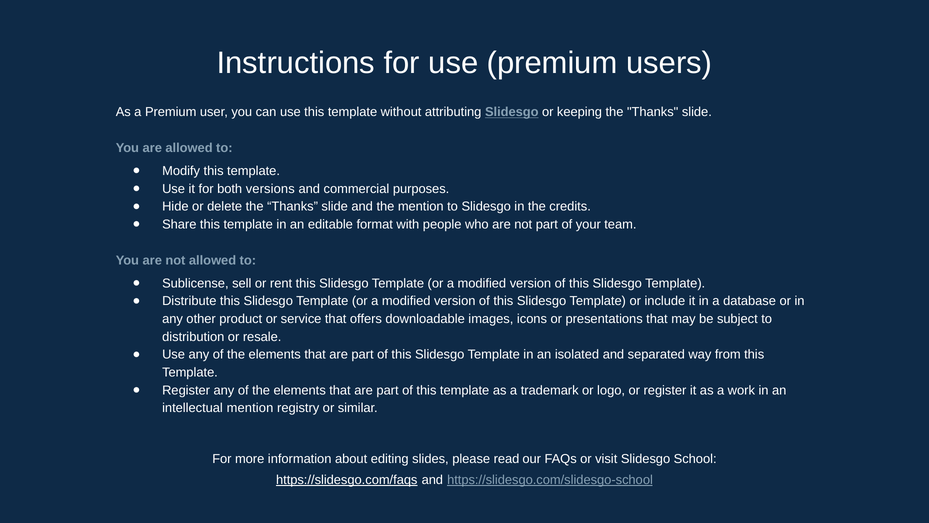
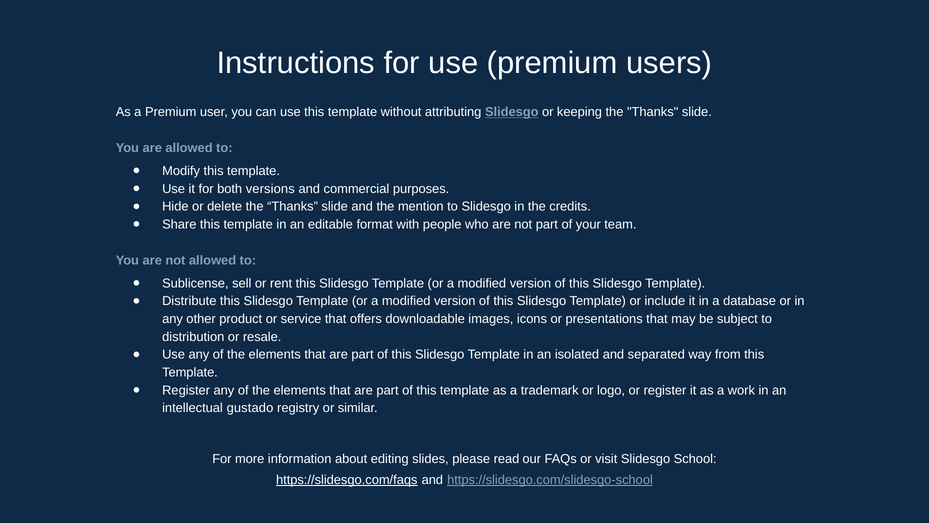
intellectual mention: mention -> gustado (250, 408)
